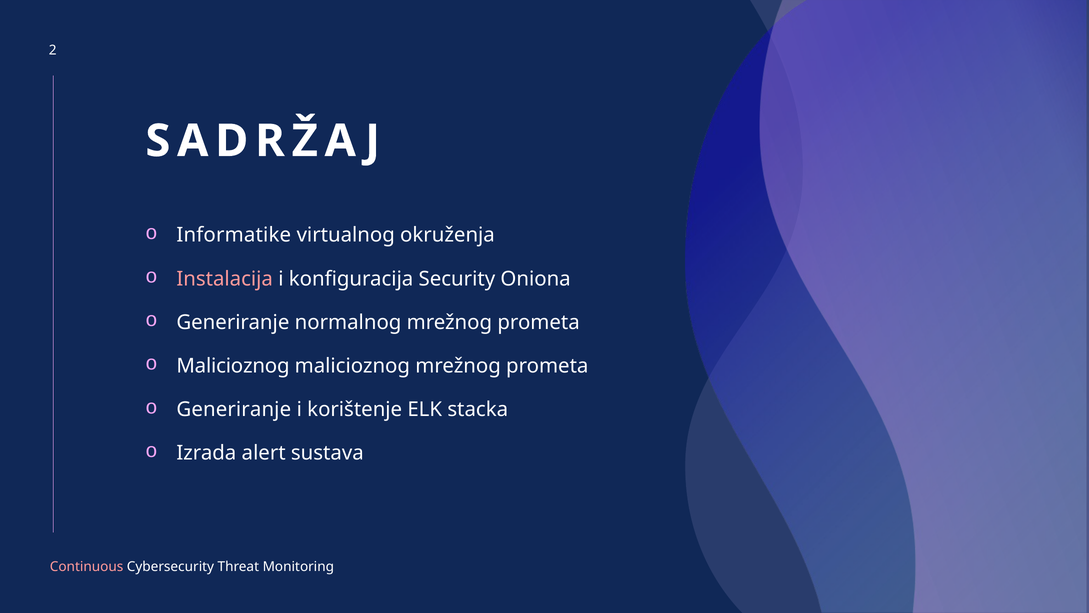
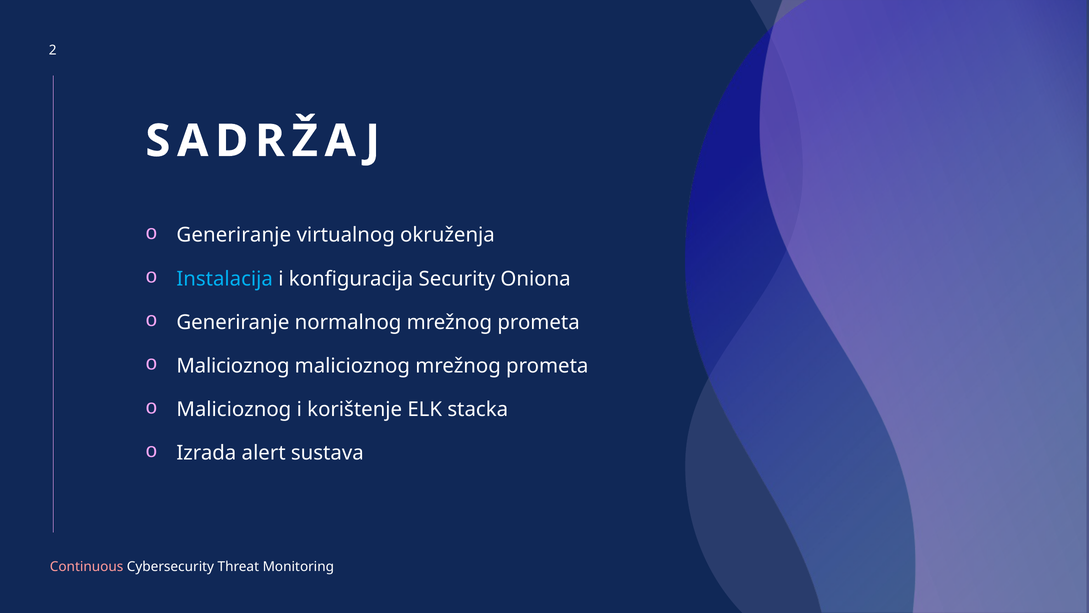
Informatike: Informatike -> Generiranje (234, 235)
Instalacija colour: pink -> light blue (225, 279)
Generiranje: Generiranje -> Malicioznog (234, 409)
